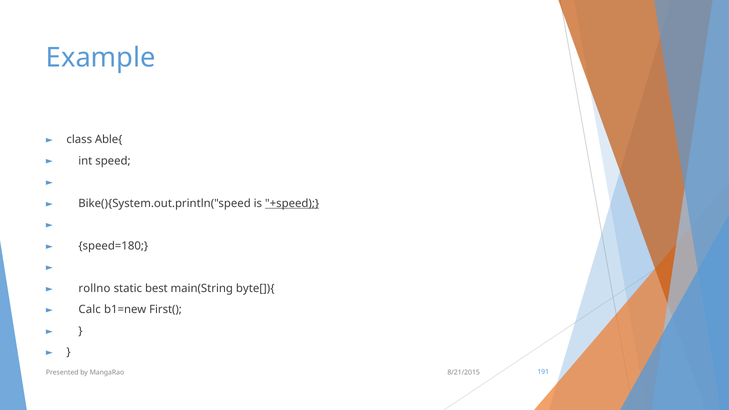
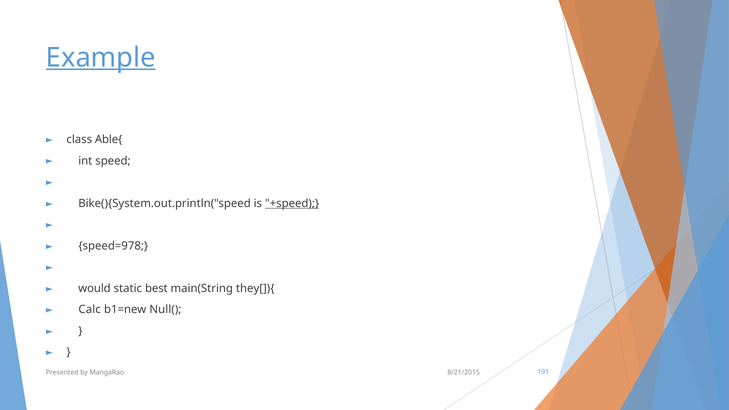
Example underline: none -> present (101, 57)
speed=180: speed=180 -> speed=978 (113, 246)
rollno: rollno -> would (95, 288)
byte[]){: byte[]){ -> they[]){ (255, 288)
First(: First( -> Null( (165, 310)
